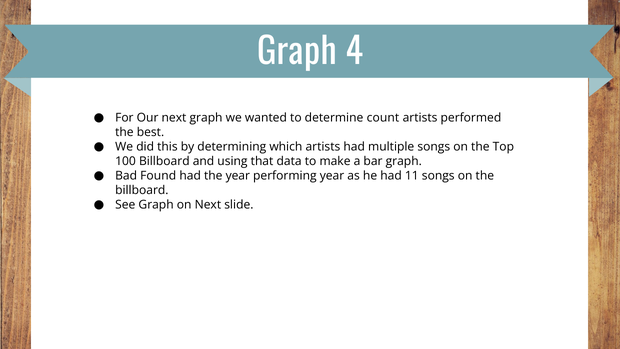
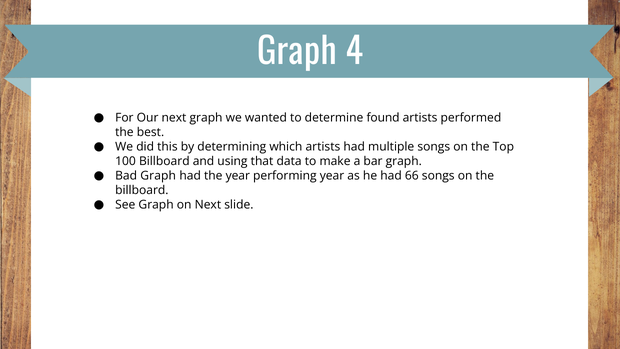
count: count -> found (383, 118)
Bad Found: Found -> Graph (158, 175)
11: 11 -> 66 (412, 175)
